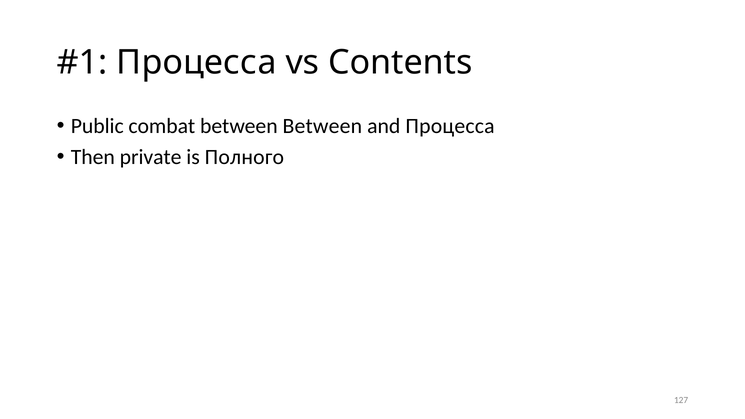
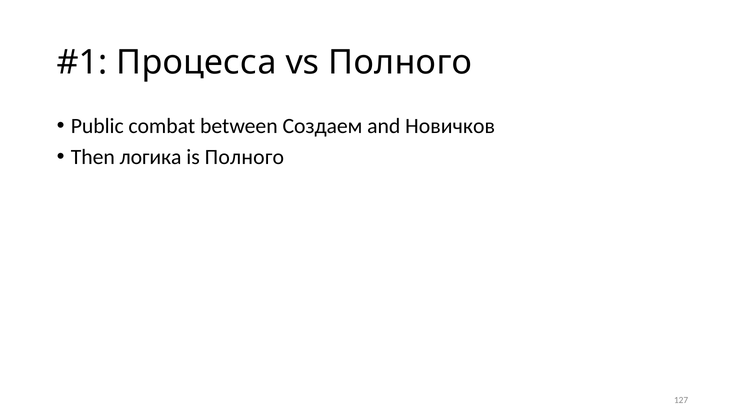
vs Contents: Contents -> Полного (400, 63)
between Between: Between -> Создаем (322, 126)
and Процесса: Процесса -> Новичков (450, 126)
private: private -> логика (151, 157)
